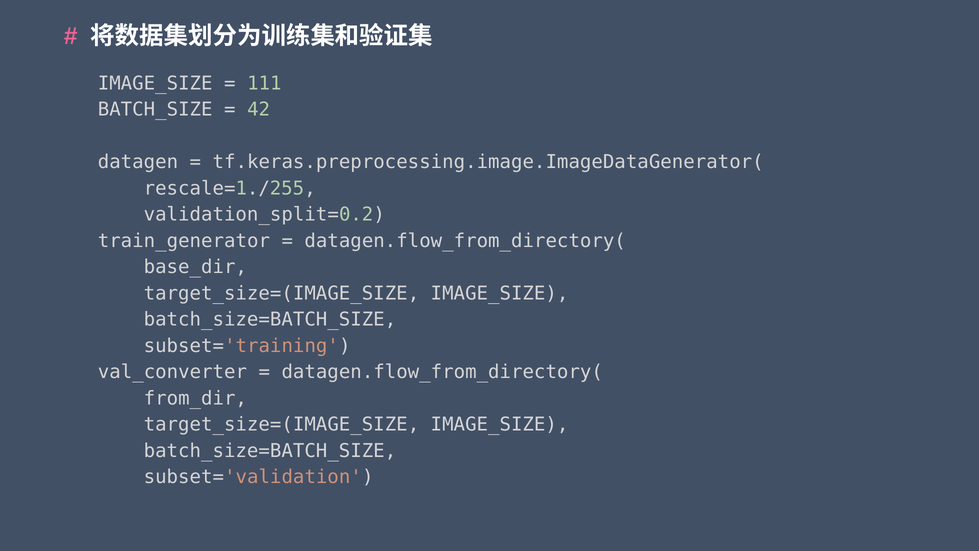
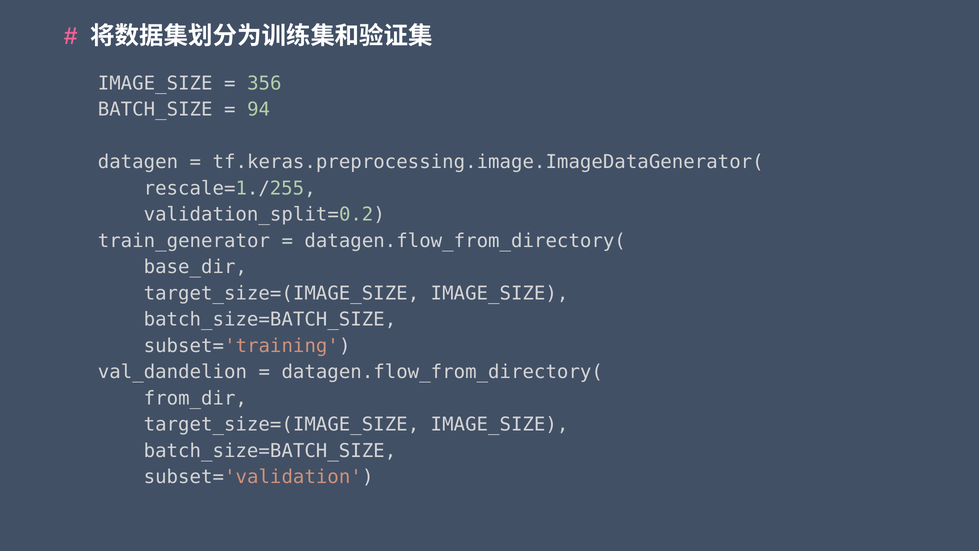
111: 111 -> 356 (264, 83)
42: 42 -> 94 (259, 109)
val_converter: val_converter -> val_dandelion (172, 372)
